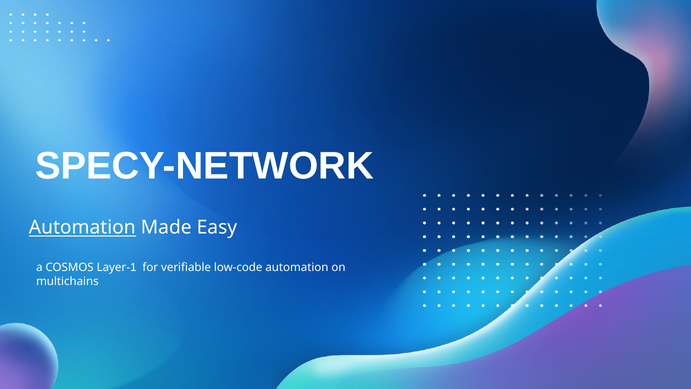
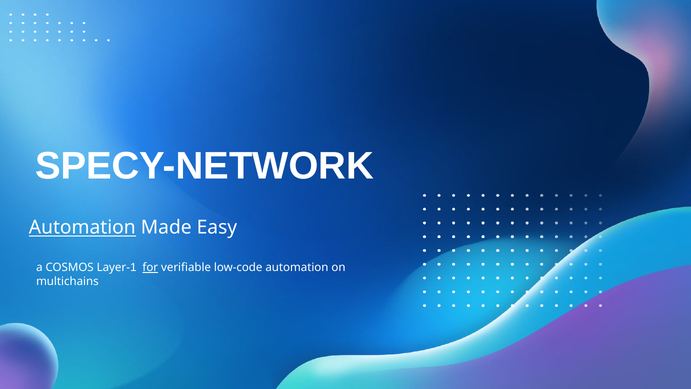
for underline: none -> present (150, 267)
